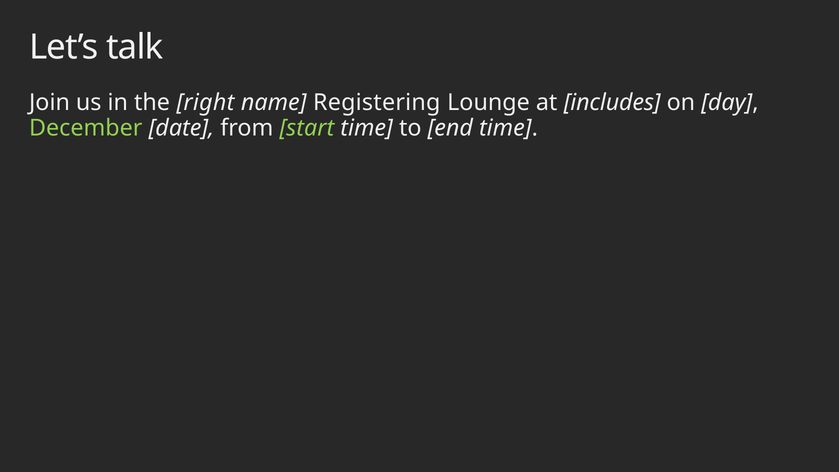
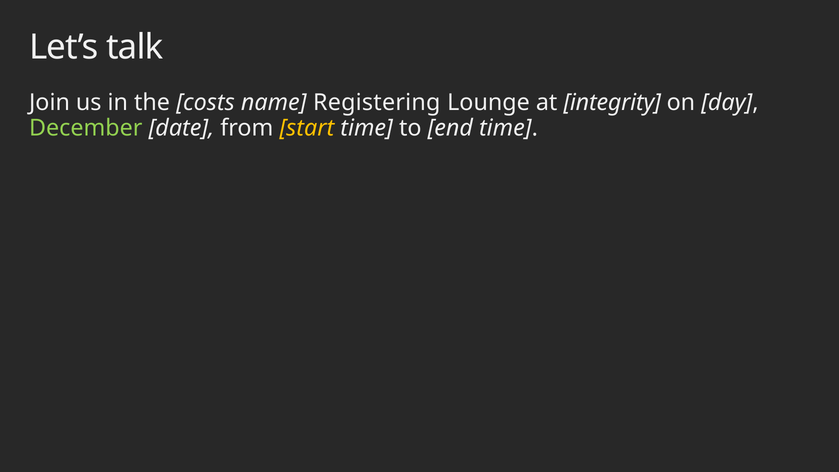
right: right -> costs (206, 103)
includes: includes -> integrity (612, 103)
start colour: light green -> yellow (307, 128)
